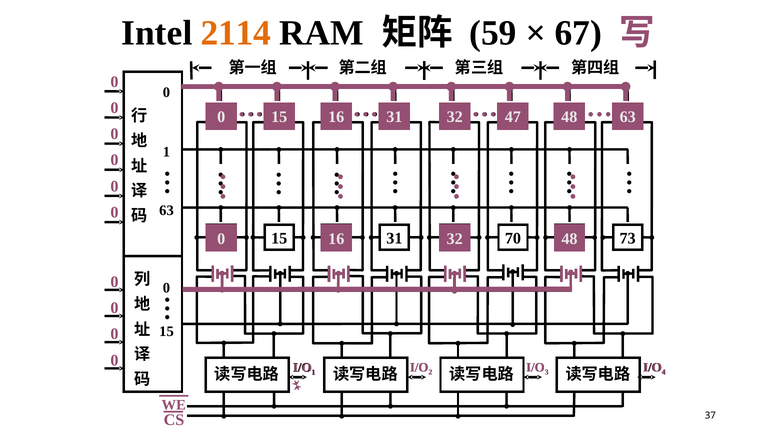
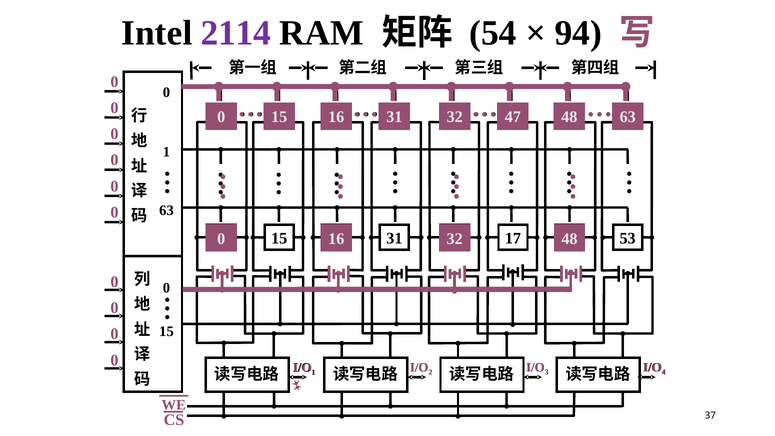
2114 colour: orange -> purple (236, 33)
59: 59 -> 54 (493, 33)
67: 67 -> 94 (578, 33)
70: 70 -> 17 (513, 238)
73: 73 -> 53 (628, 238)
